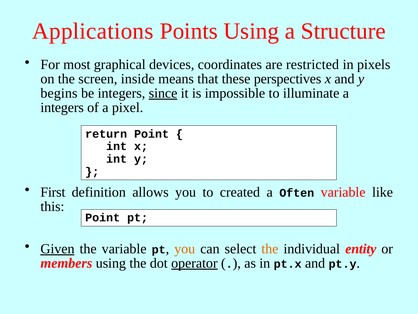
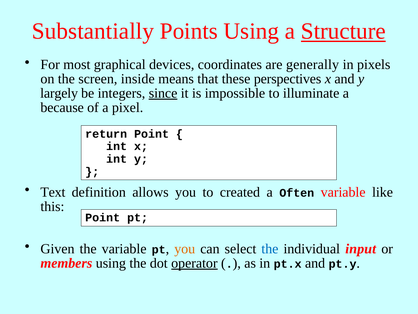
Applications: Applications -> Substantially (93, 31)
Structure underline: none -> present (343, 31)
restricted: restricted -> generally (313, 65)
begins: begins -> largely (59, 93)
integers: integers -> because (62, 107)
First: First -> Text (53, 192)
Given underline: present -> none (57, 248)
the colour: orange -> blue (270, 248)
entity: entity -> input (361, 248)
